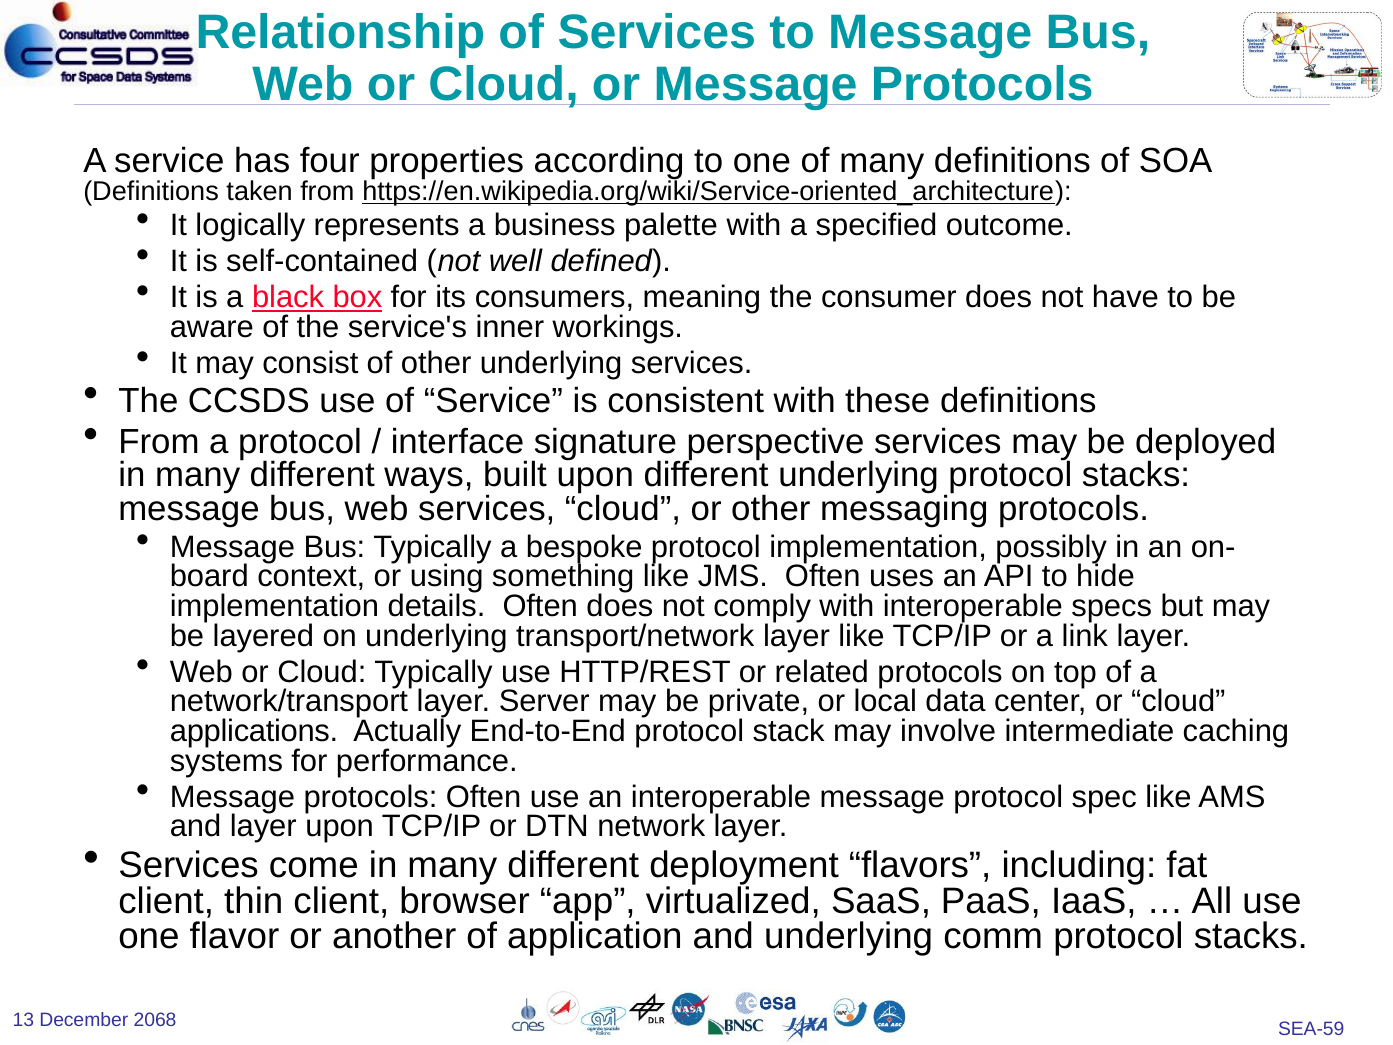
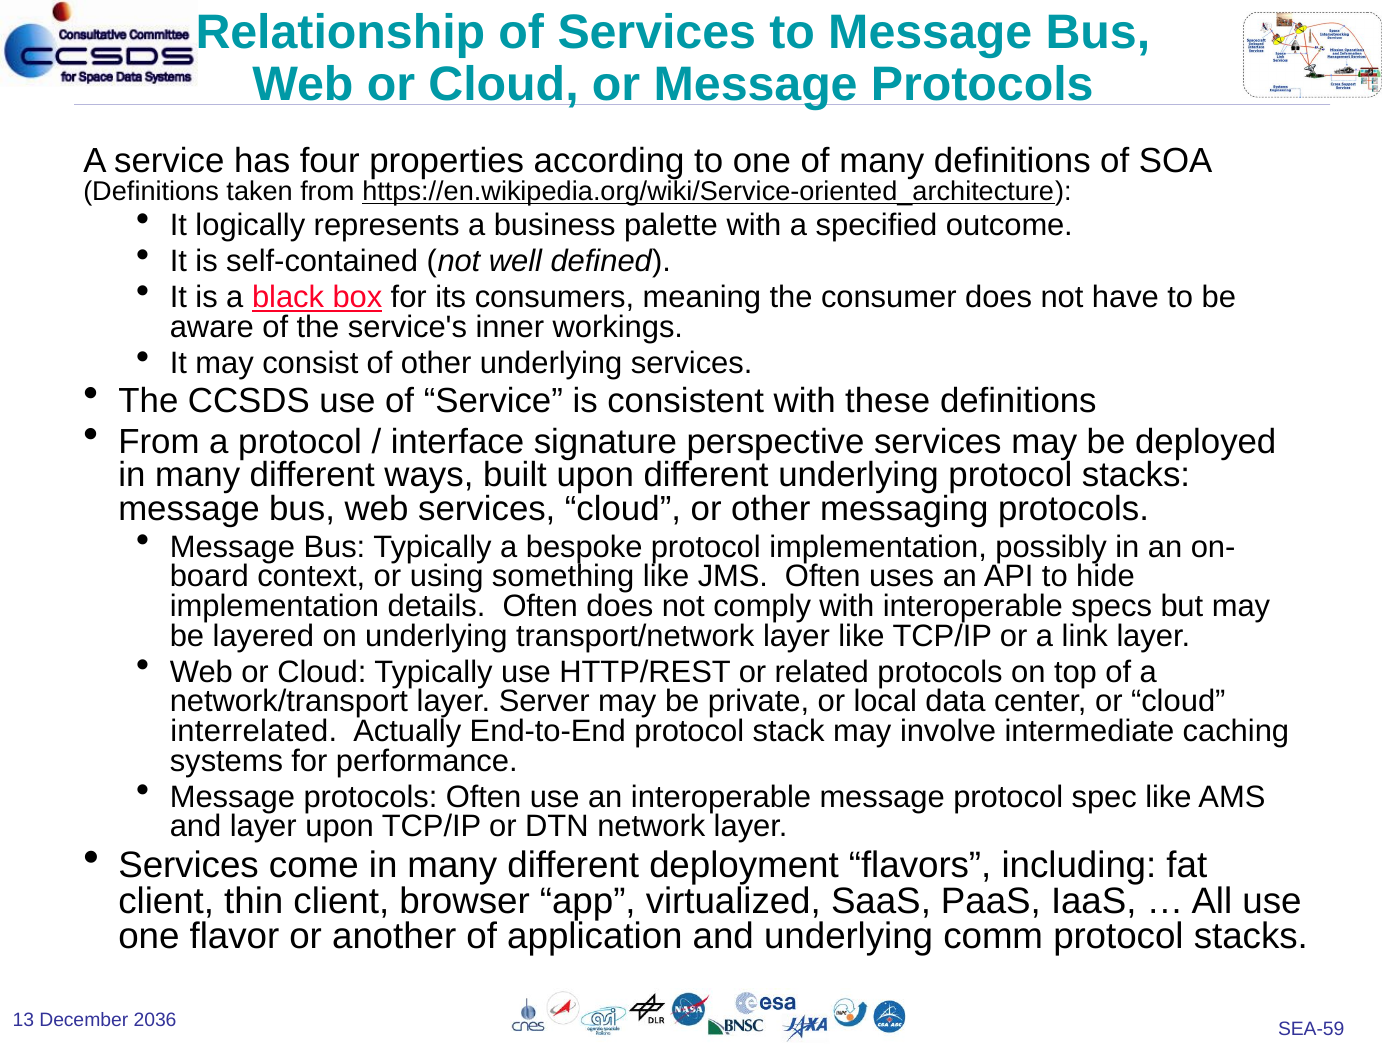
applications: applications -> interrelated (254, 731)
2068: 2068 -> 2036 (155, 1020)
